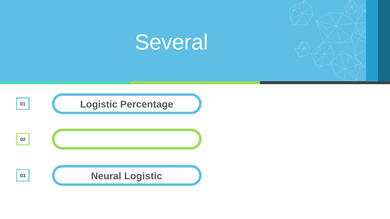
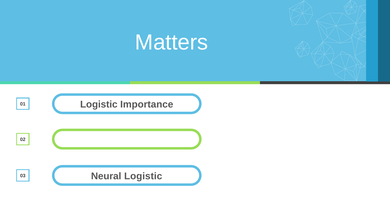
Several: Several -> Matters (172, 42)
Percentage: Percentage -> Importance (147, 105)
